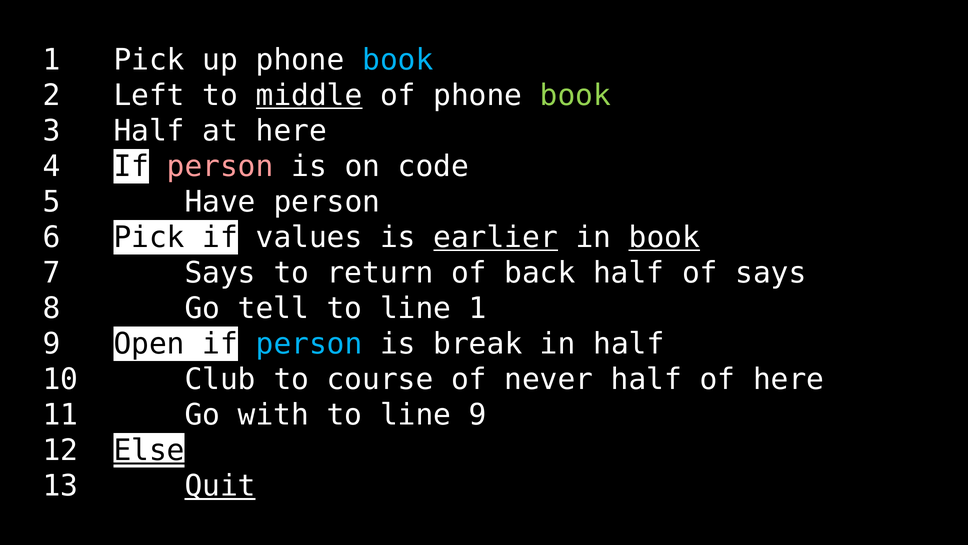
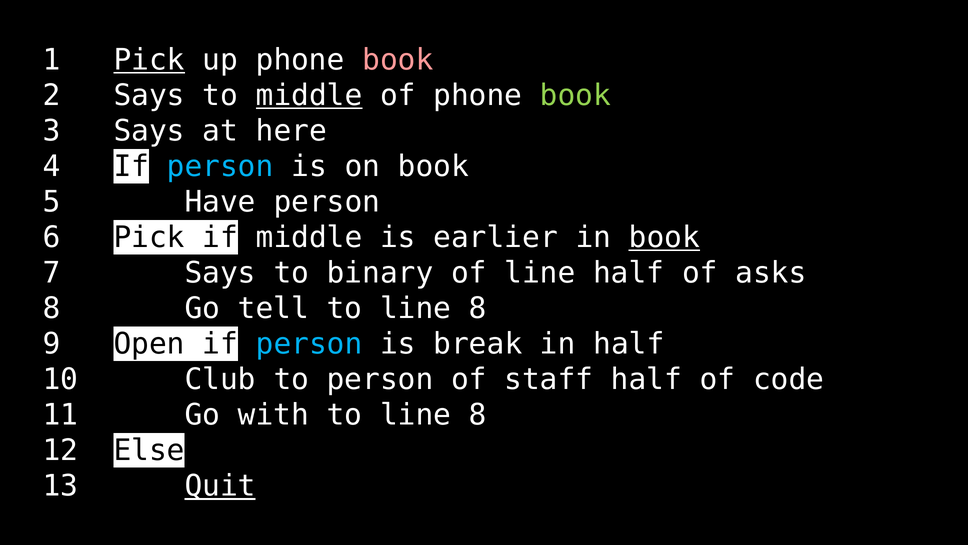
Pick underline: none -> present (149, 60)
book colour: light blue -> pink (398, 60)
2 Left: Left -> Says (149, 95)
3 Half: Half -> Says (149, 131)
person colour: pink -> light blue (220, 166)
on code: code -> book (433, 166)
if values: values -> middle (309, 237)
earlier underline: present -> none (496, 237)
return: return -> binary (380, 273)
of back: back -> line (540, 273)
of says: says -> asks (771, 273)
1: 1 -> 8 (478, 308)
to course: course -> person (380, 379)
never: never -> staff (549, 379)
of here: here -> code (789, 379)
9: 9 -> 8 (478, 415)
Else underline: present -> none (149, 450)
